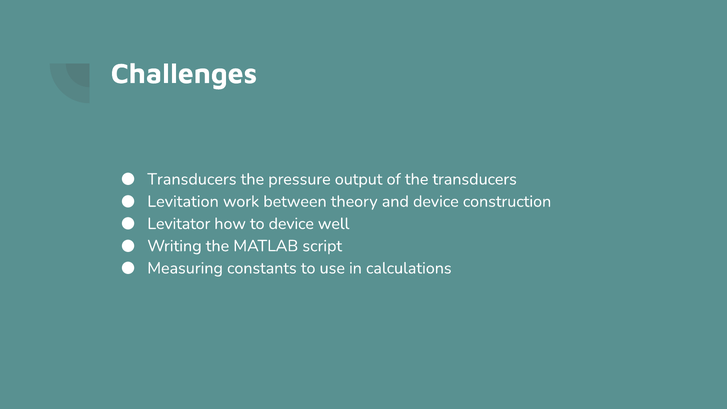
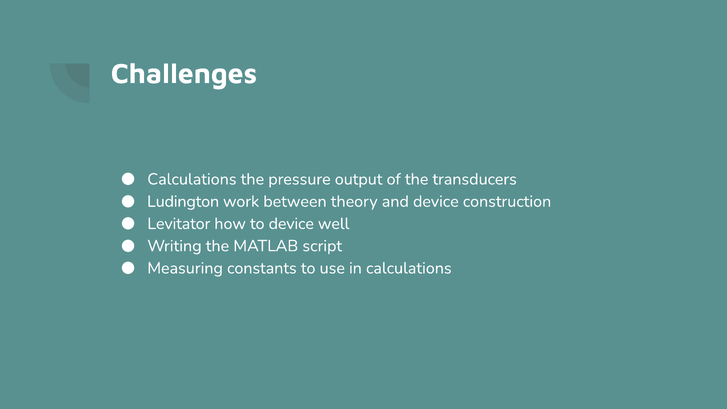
Transducers: Transducers -> Calculations (192, 179)
Levitation: Levitation -> Ludington (183, 201)
